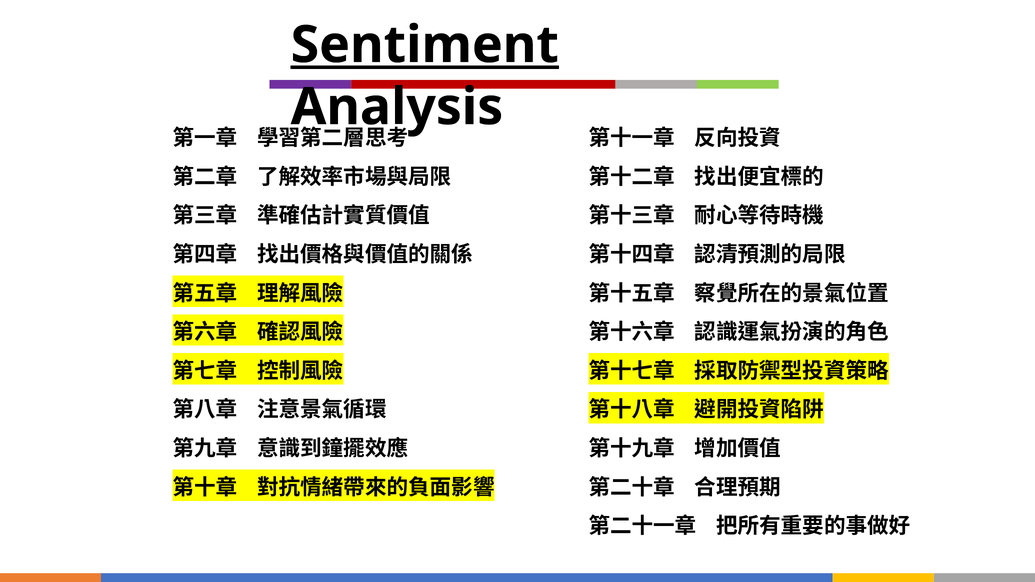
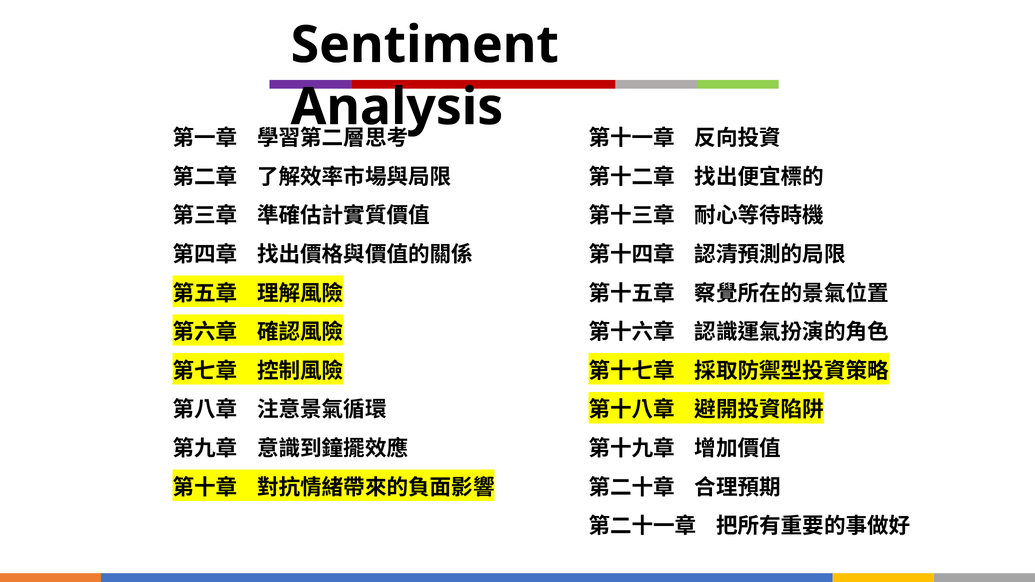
Sentiment underline: present -> none (425, 45)
